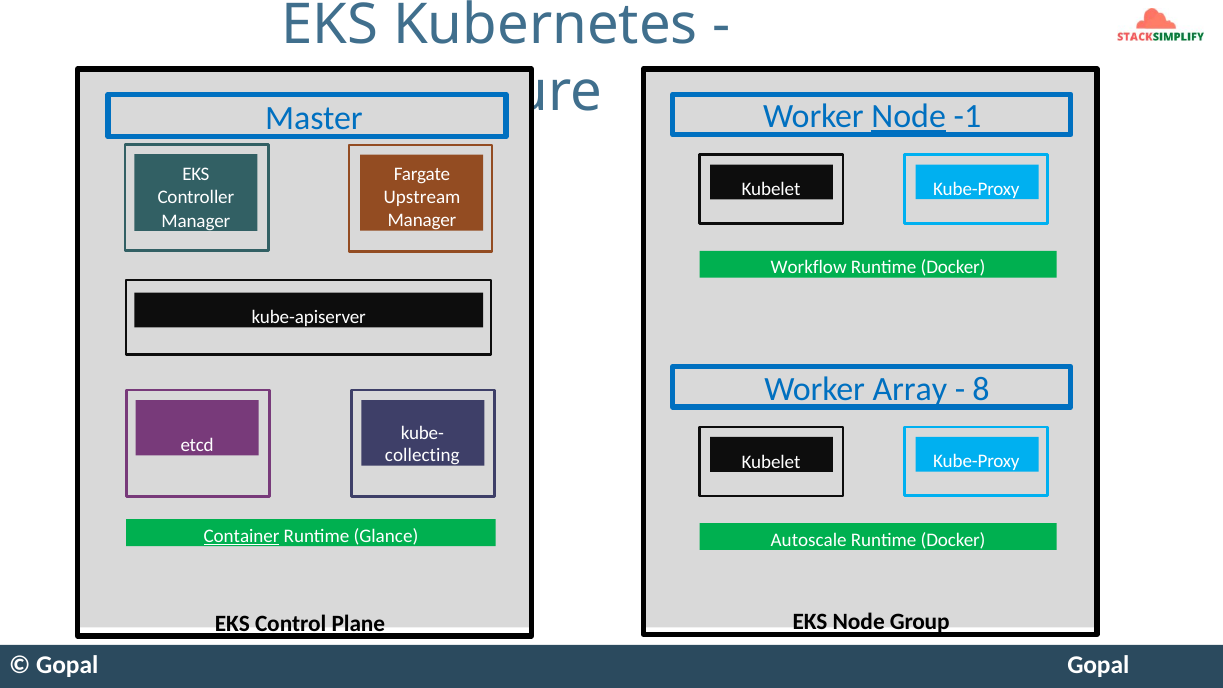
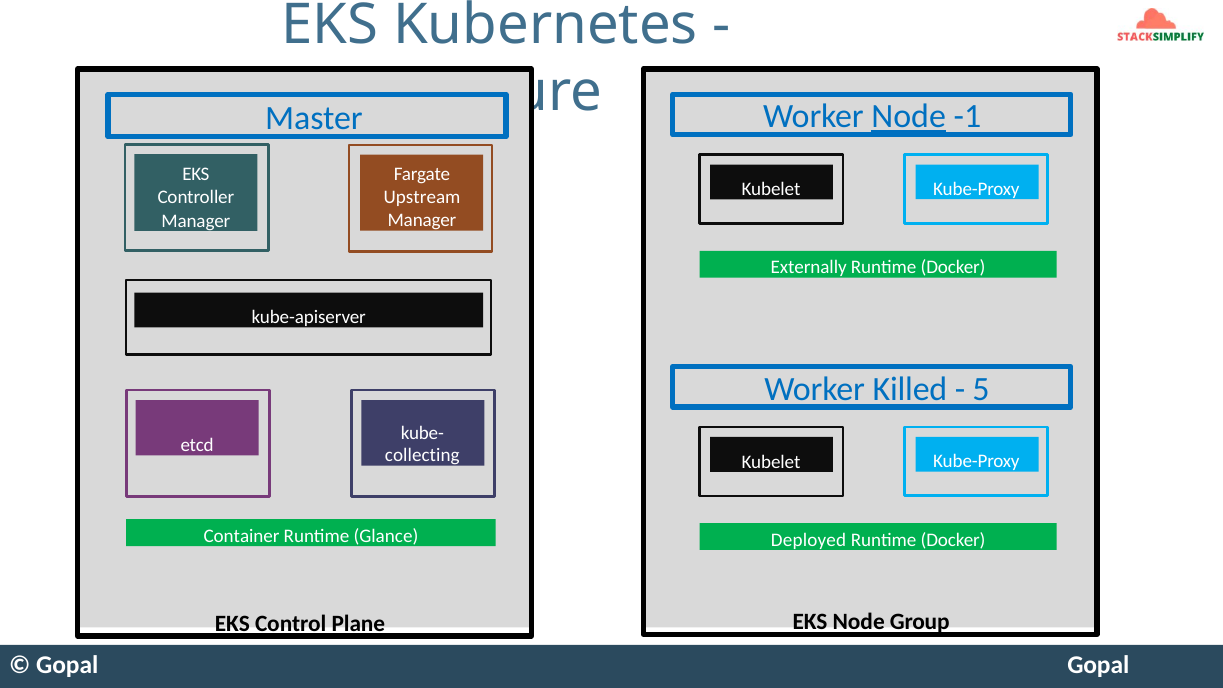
Workflow: Workflow -> Externally (809, 268)
Array: Array -> Killed (910, 389)
8: 8 -> 5 (981, 389)
Container underline: present -> none (242, 536)
Autoscale: Autoscale -> Deployed (809, 540)
